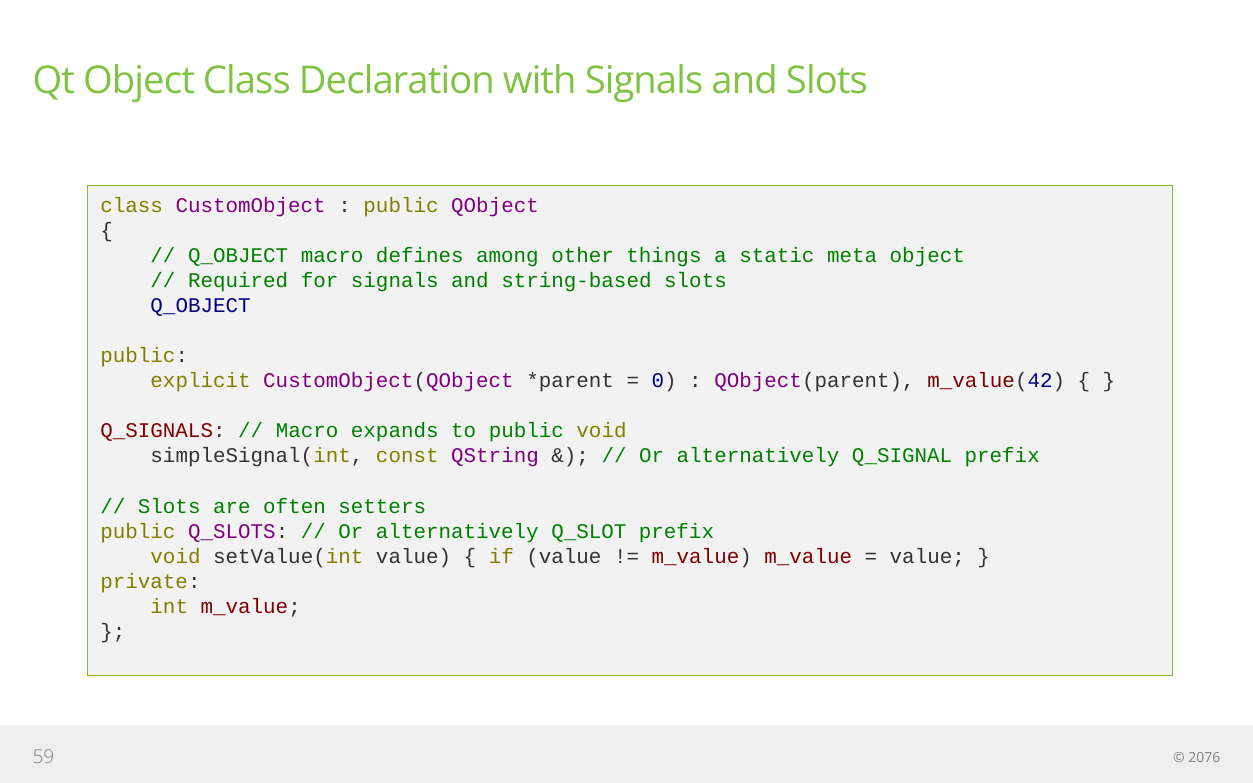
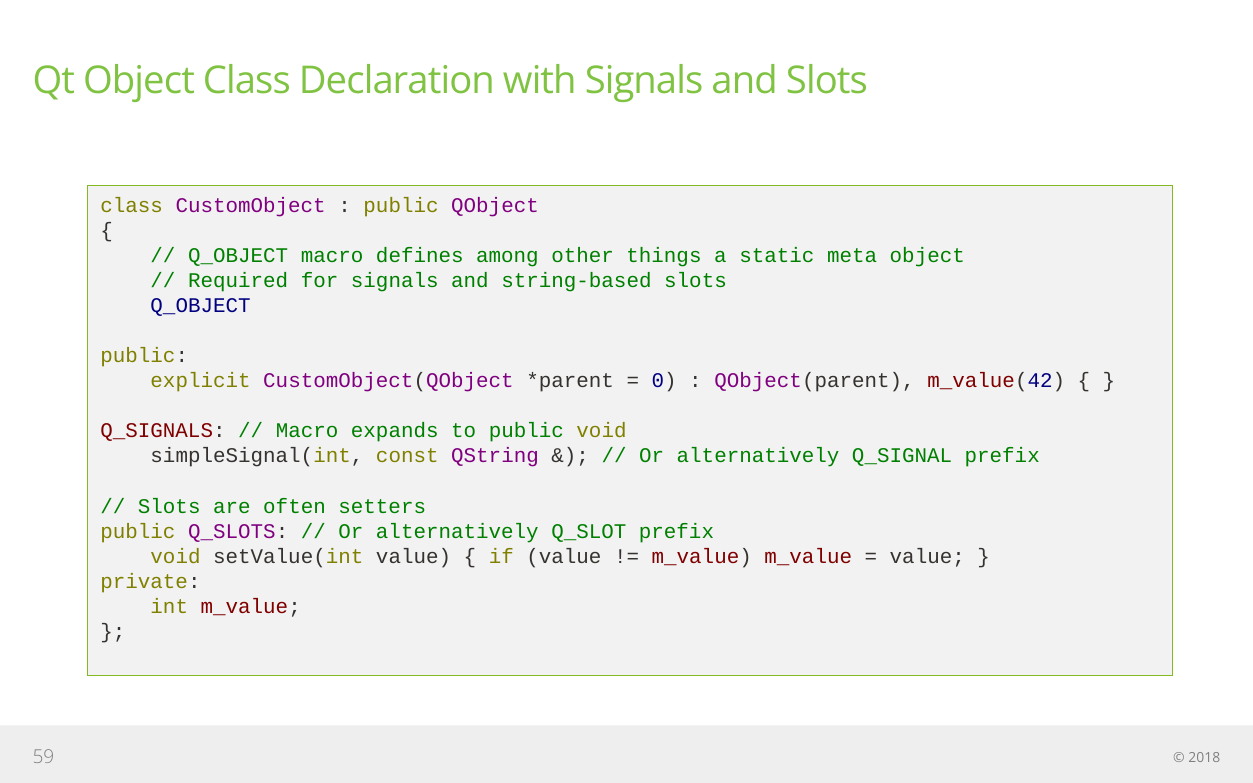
2076: 2076 -> 2018 (1204, 758)
